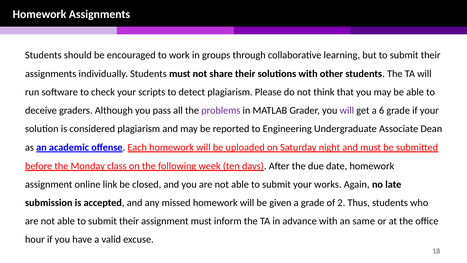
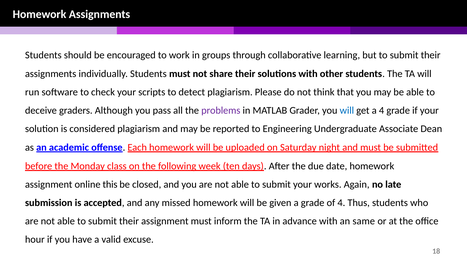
will colour: purple -> blue (347, 110)
a 6: 6 -> 4 (382, 110)
link: link -> this (110, 184)
of 2: 2 -> 4 (341, 203)
